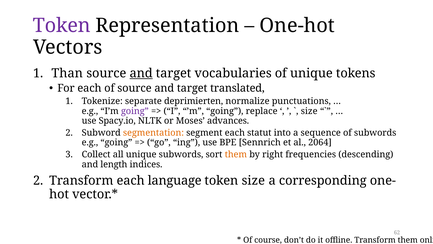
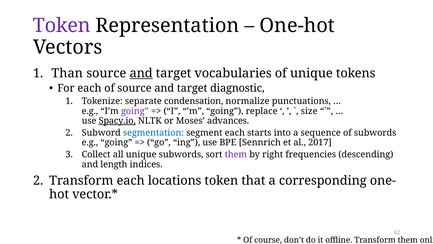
translated: translated -> diagnostic (237, 88)
deprimierten: deprimierten -> condensation (194, 101)
Spacy.io underline: none -> present (117, 121)
segmentation colour: orange -> blue (153, 133)
statut: statut -> starts (259, 133)
2064: 2064 -> 2017 (320, 142)
them colour: orange -> purple (236, 154)
language: language -> locations (175, 180)
token size: size -> that (253, 180)
